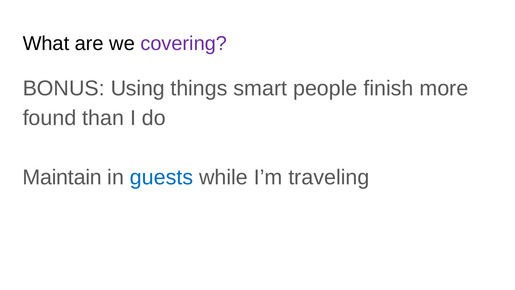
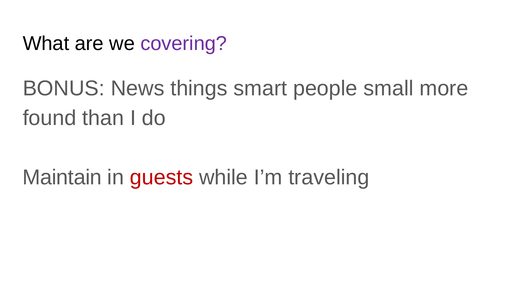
Using: Using -> News (138, 88)
finish: finish -> small (389, 88)
guests colour: blue -> red (161, 177)
